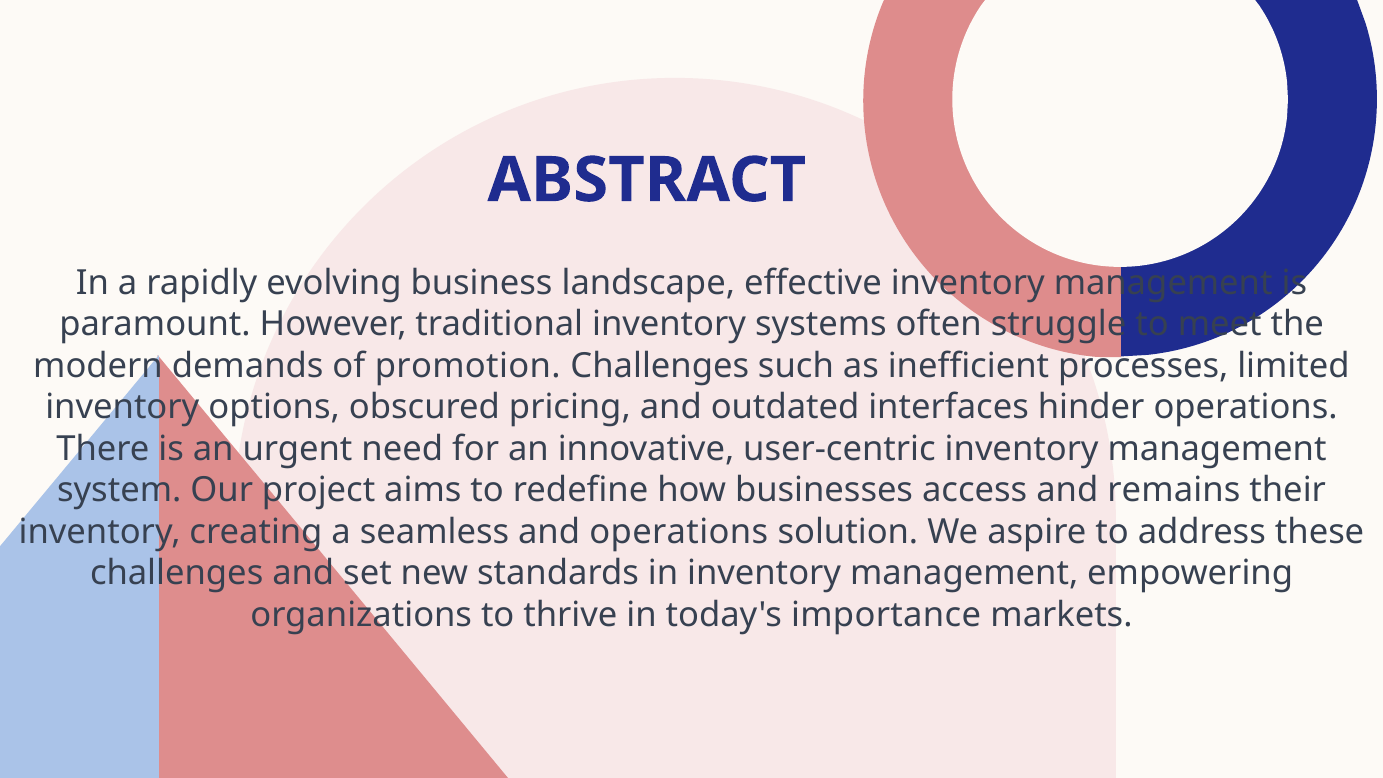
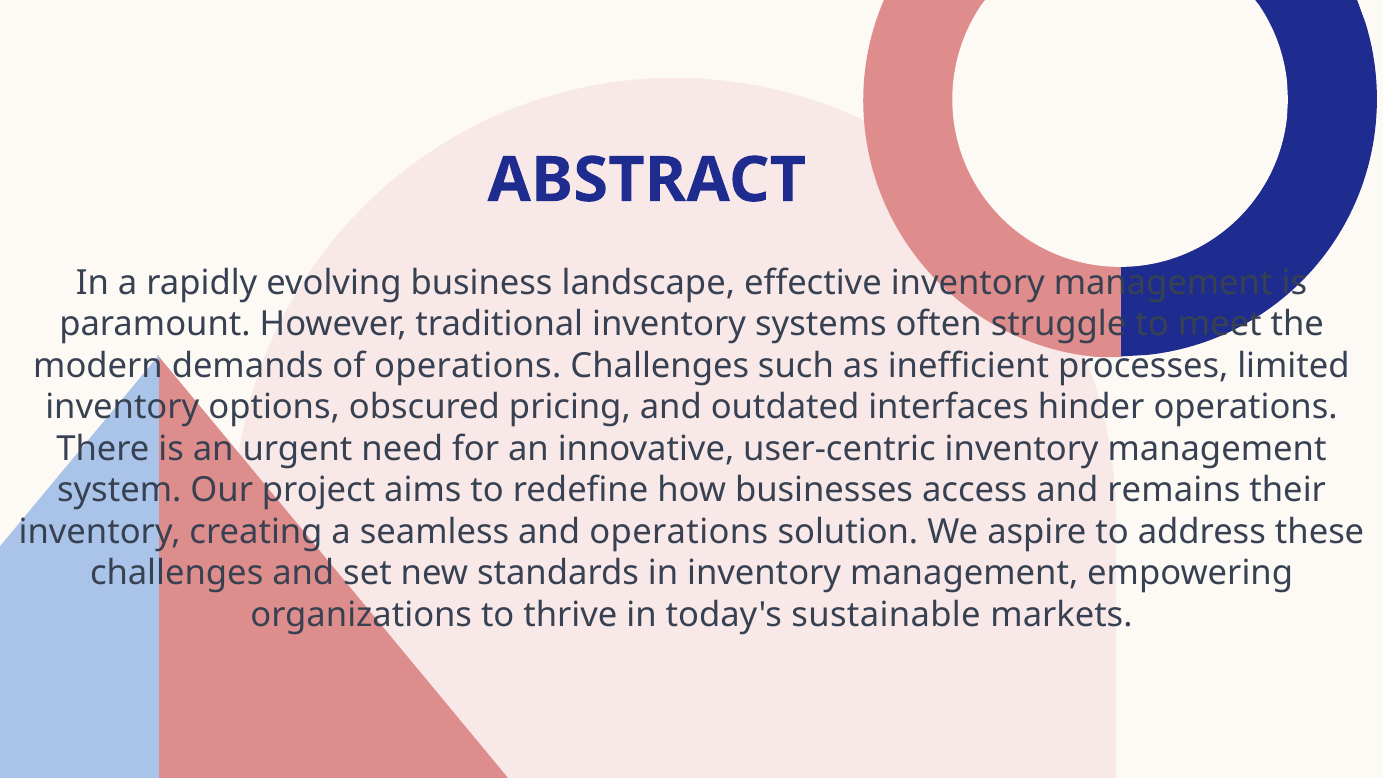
of promotion: promotion -> operations (468, 366)
importance: importance -> sustainable (886, 615)
